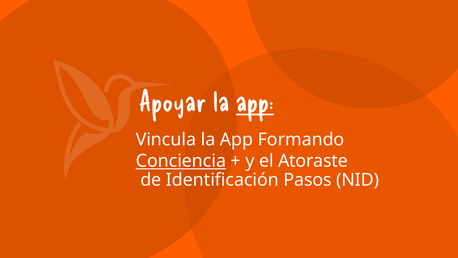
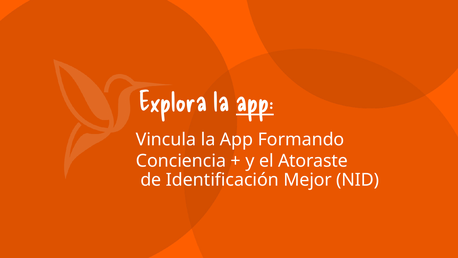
Apoyar: Apoyar -> Explora (173, 102)
Conciencia underline: present -> none (181, 161)
Pasos: Pasos -> Mejor (308, 180)
